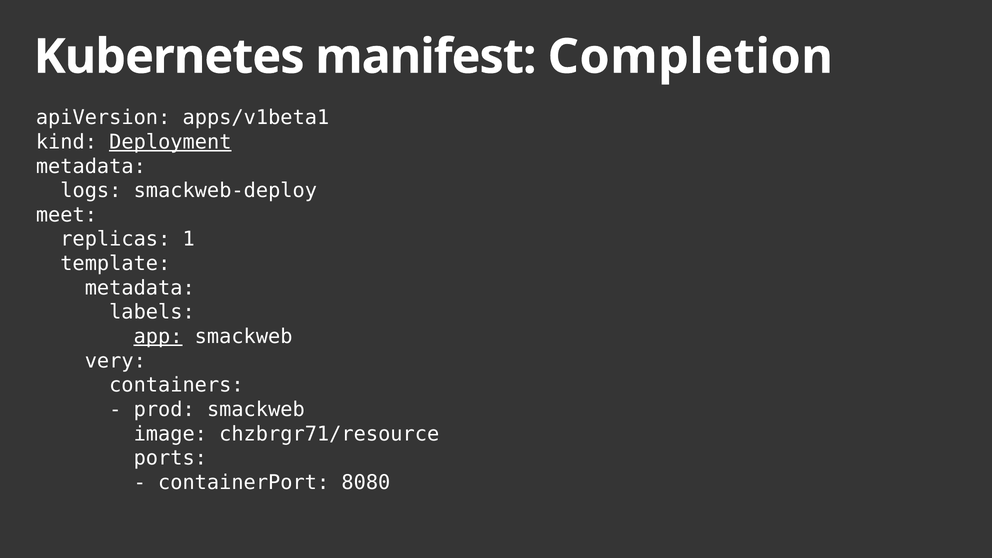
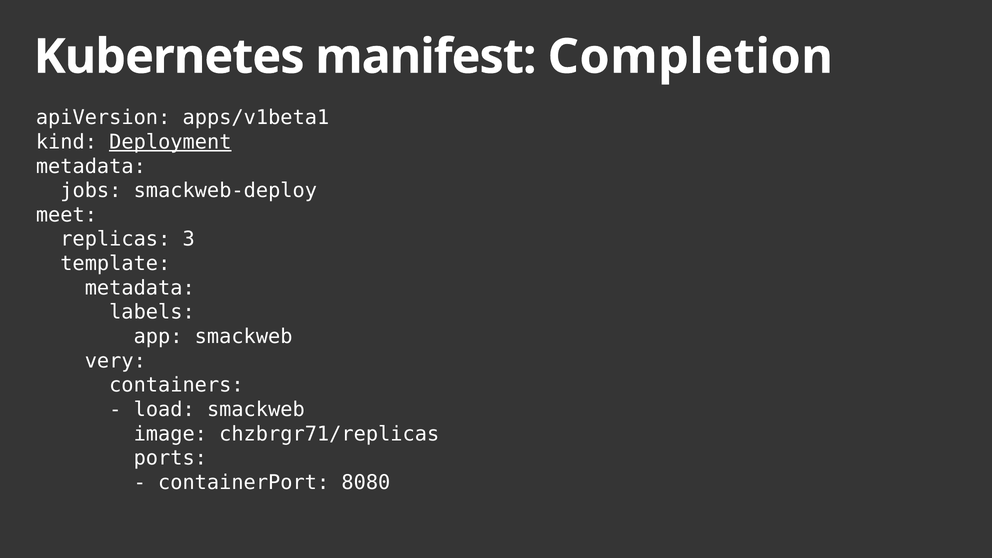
logs: logs -> jobs (91, 191)
1: 1 -> 3 (189, 239)
app underline: present -> none (158, 337)
prod: prod -> load (164, 410)
chzbrgr71/resource: chzbrgr71/resource -> chzbrgr71/replicas (329, 434)
